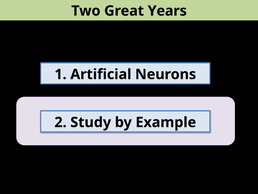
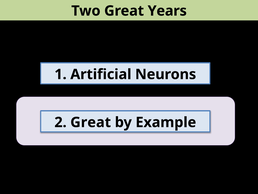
2 Study: Study -> Great (91, 122)
